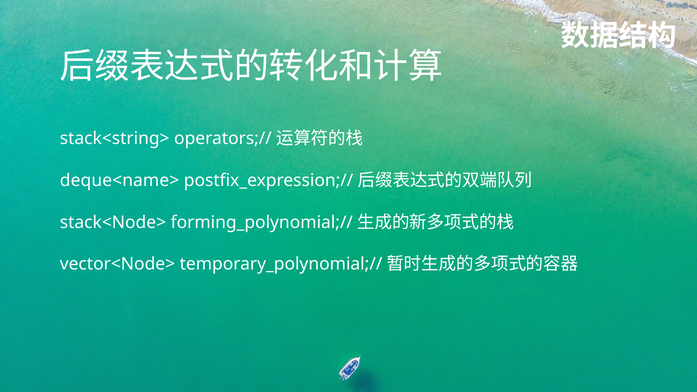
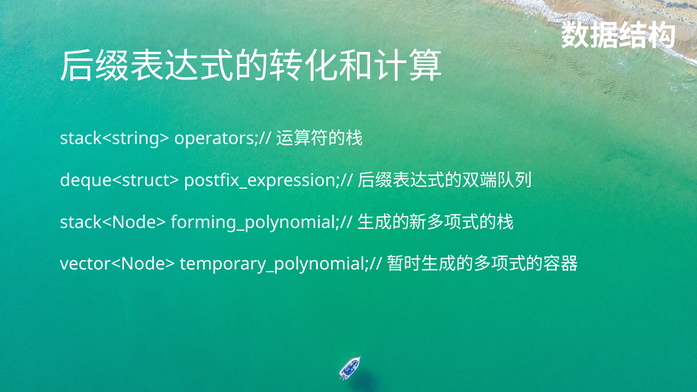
deque<name>: deque<name> -> deque<struct> (120, 181)
